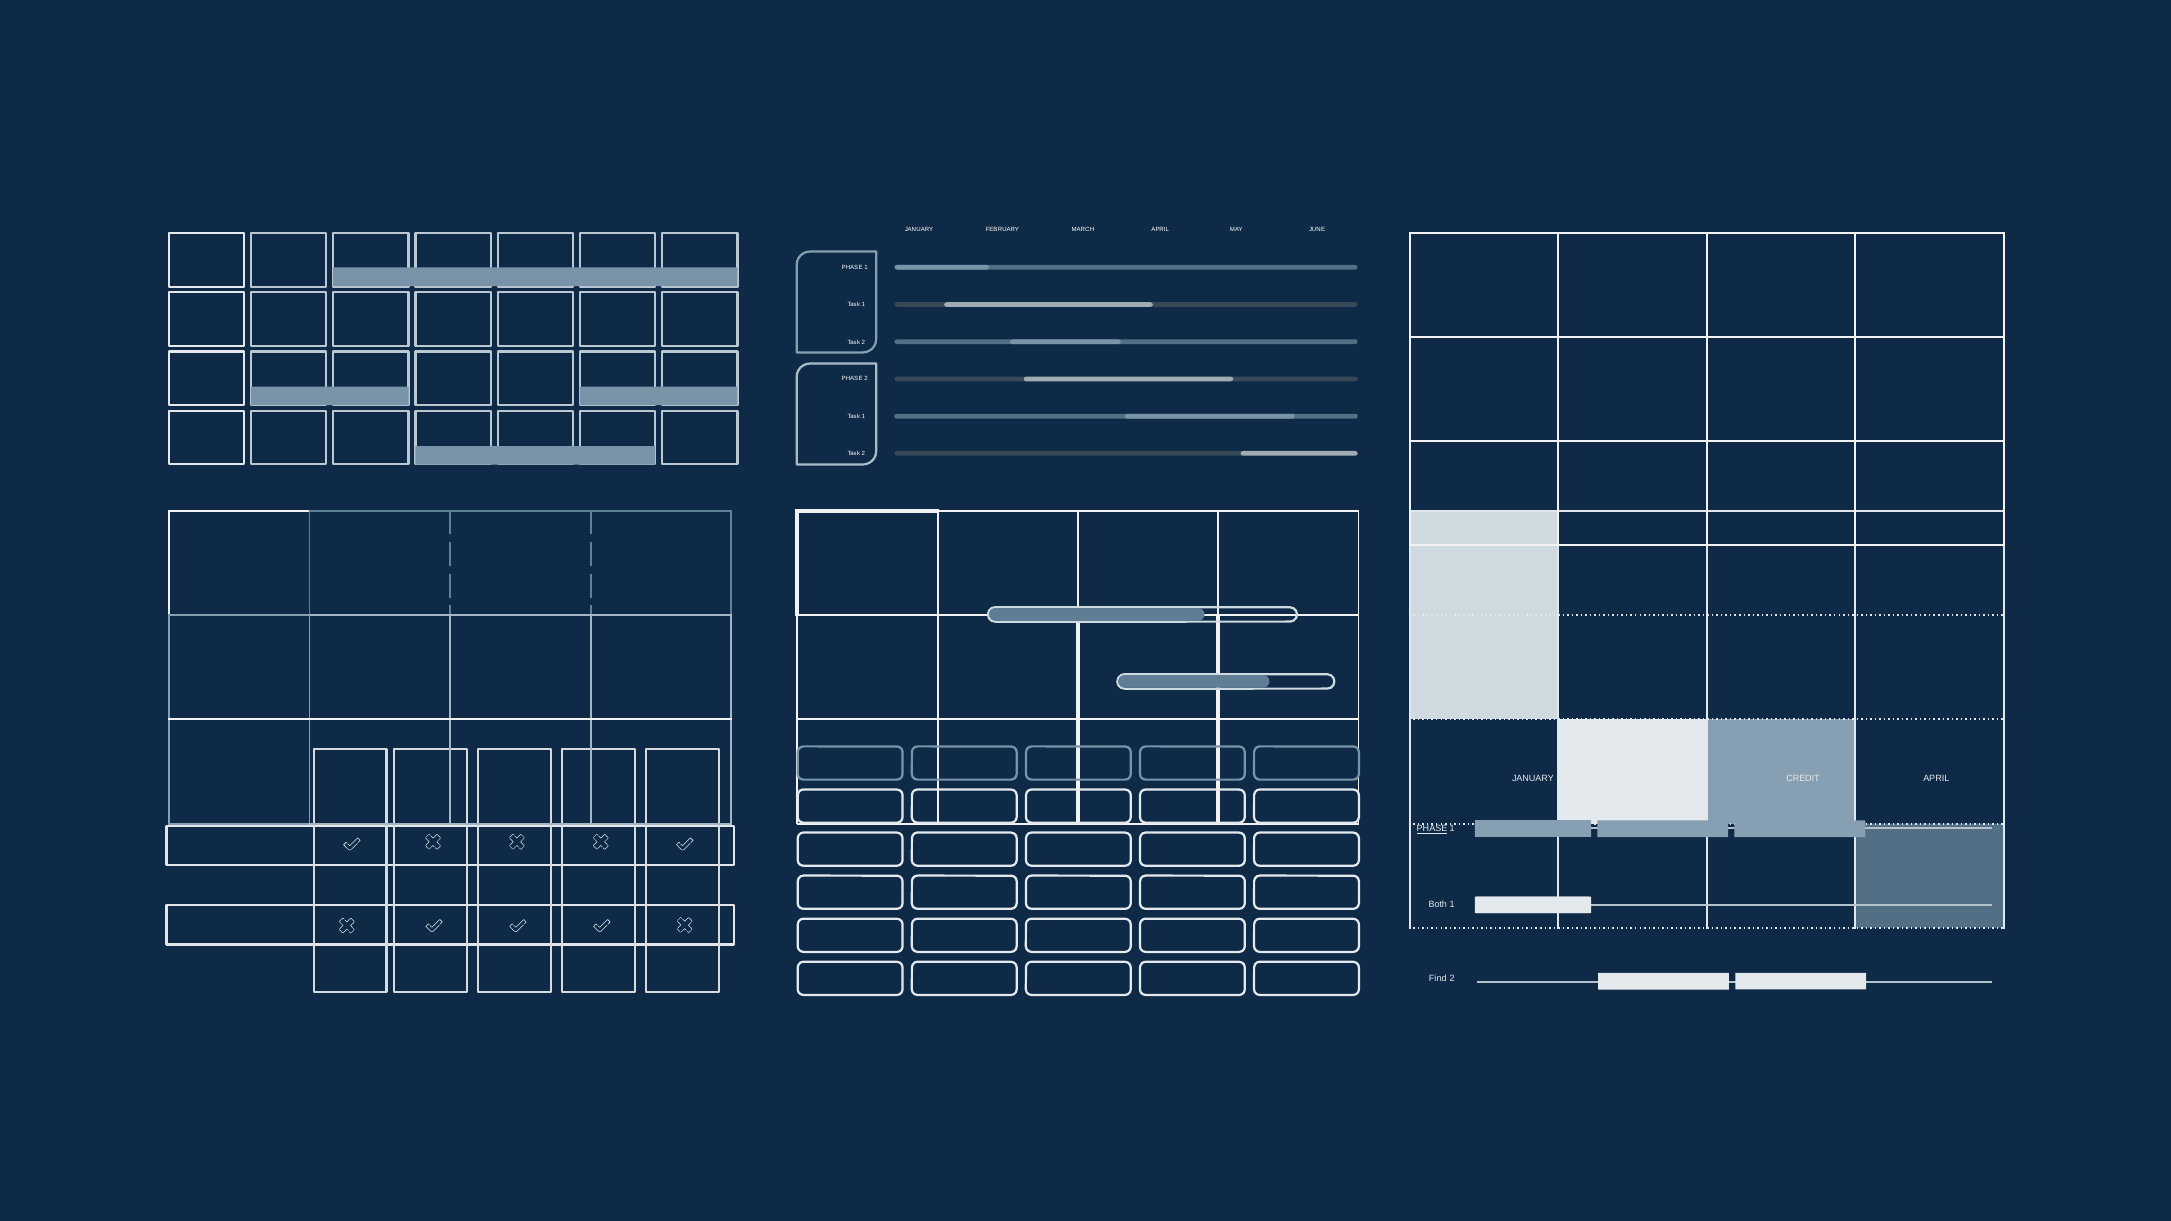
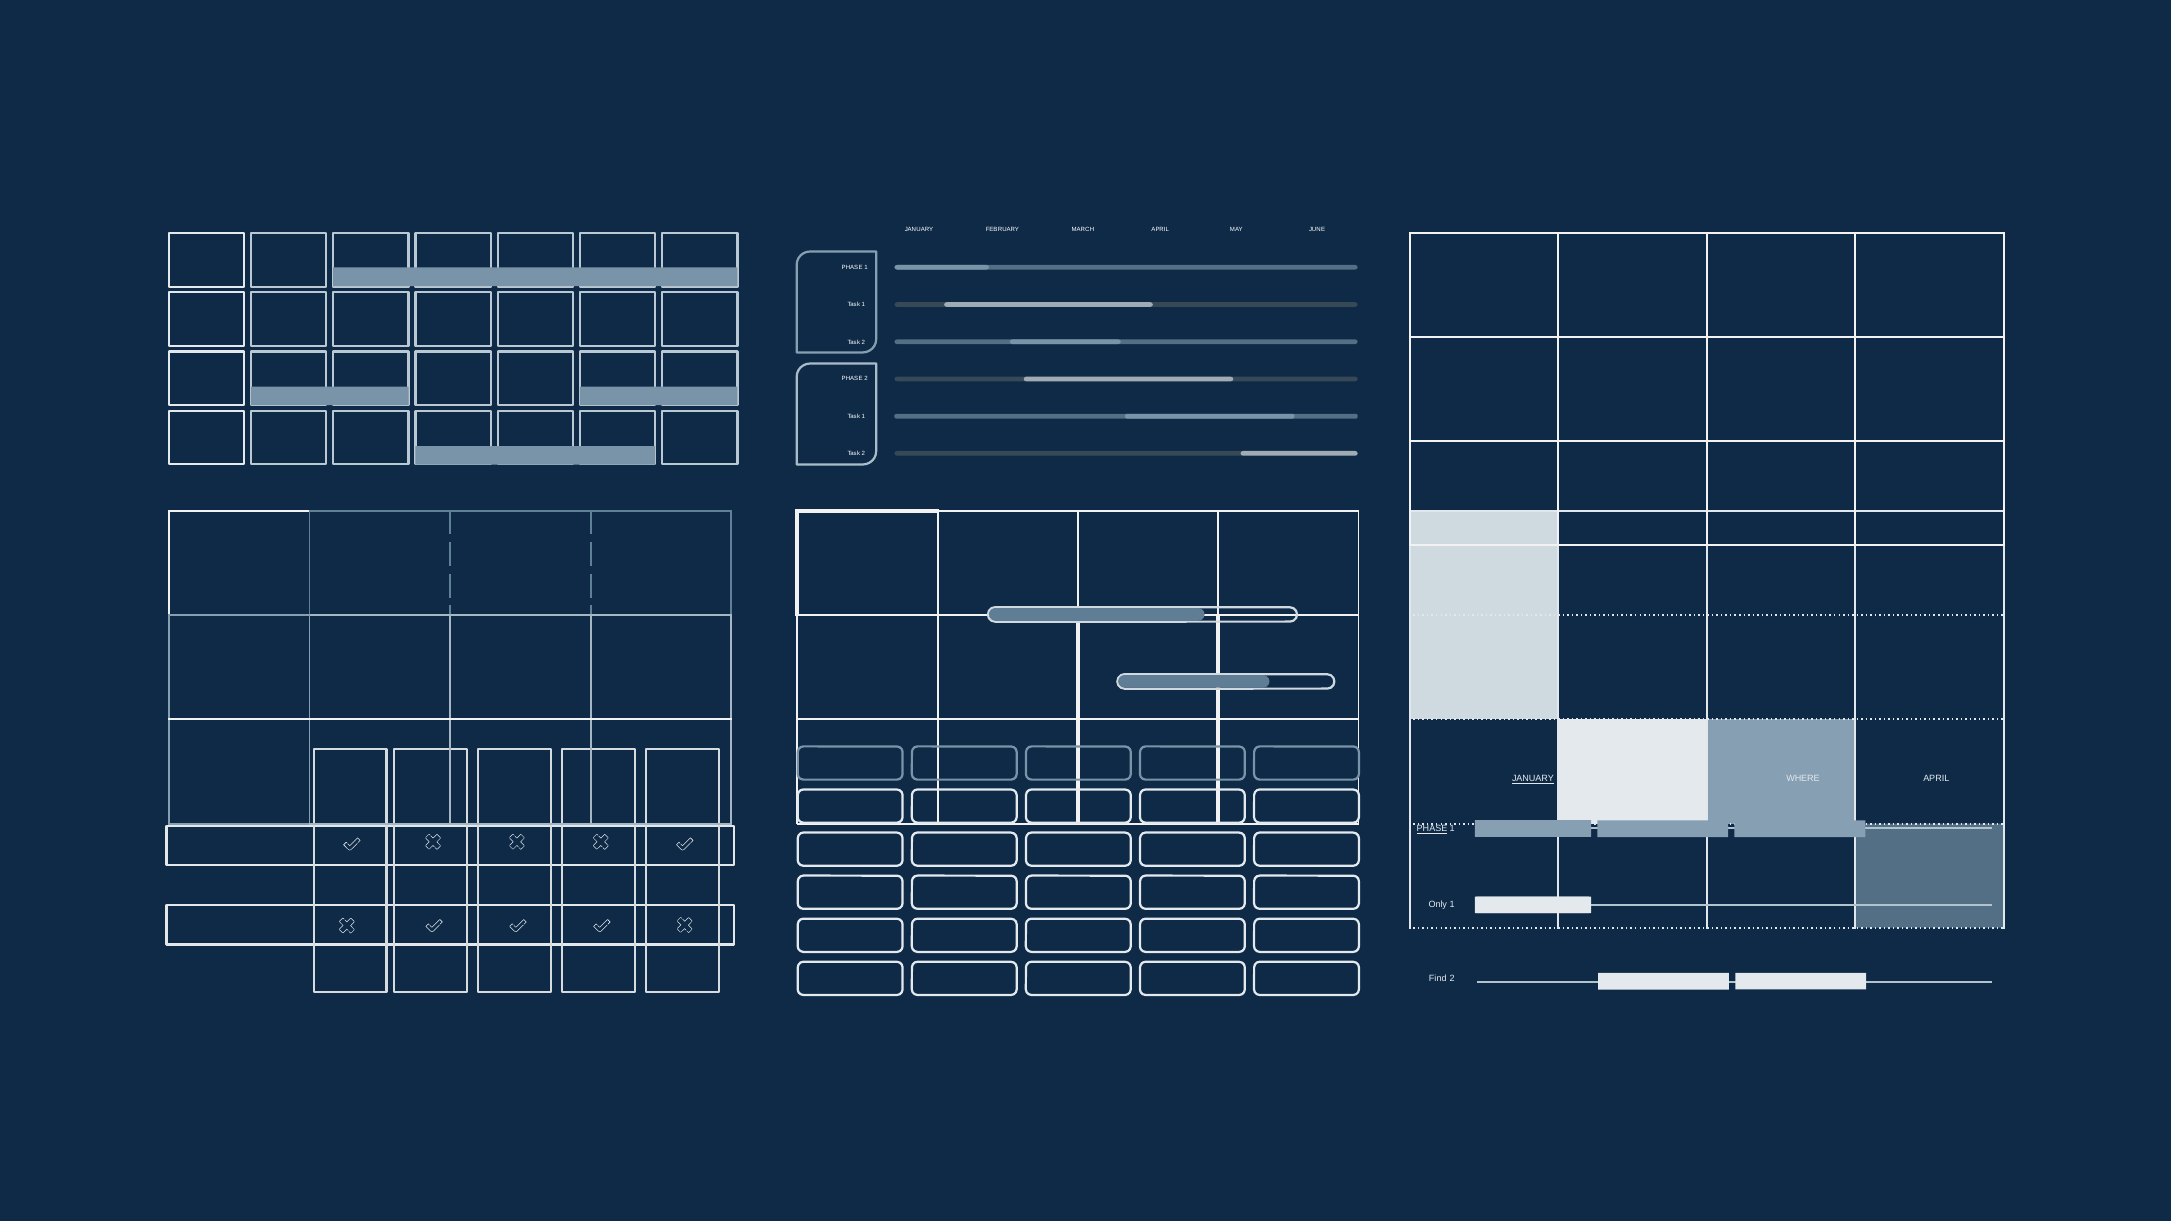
JANUARY underline: none -> present (1533, 779)
CREDIT: CREDIT -> WHERE (1803, 779)
Both: Both -> Only (1438, 904)
